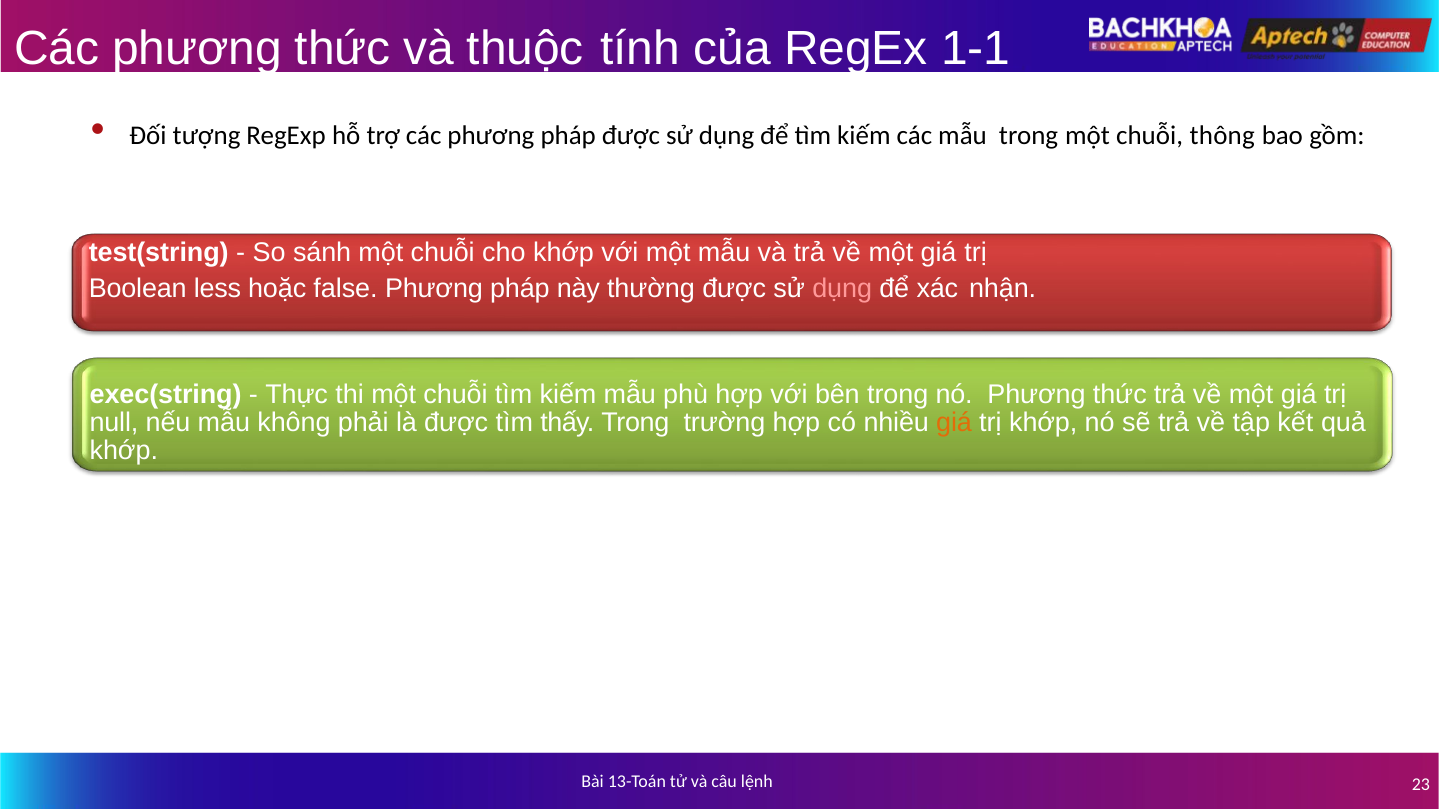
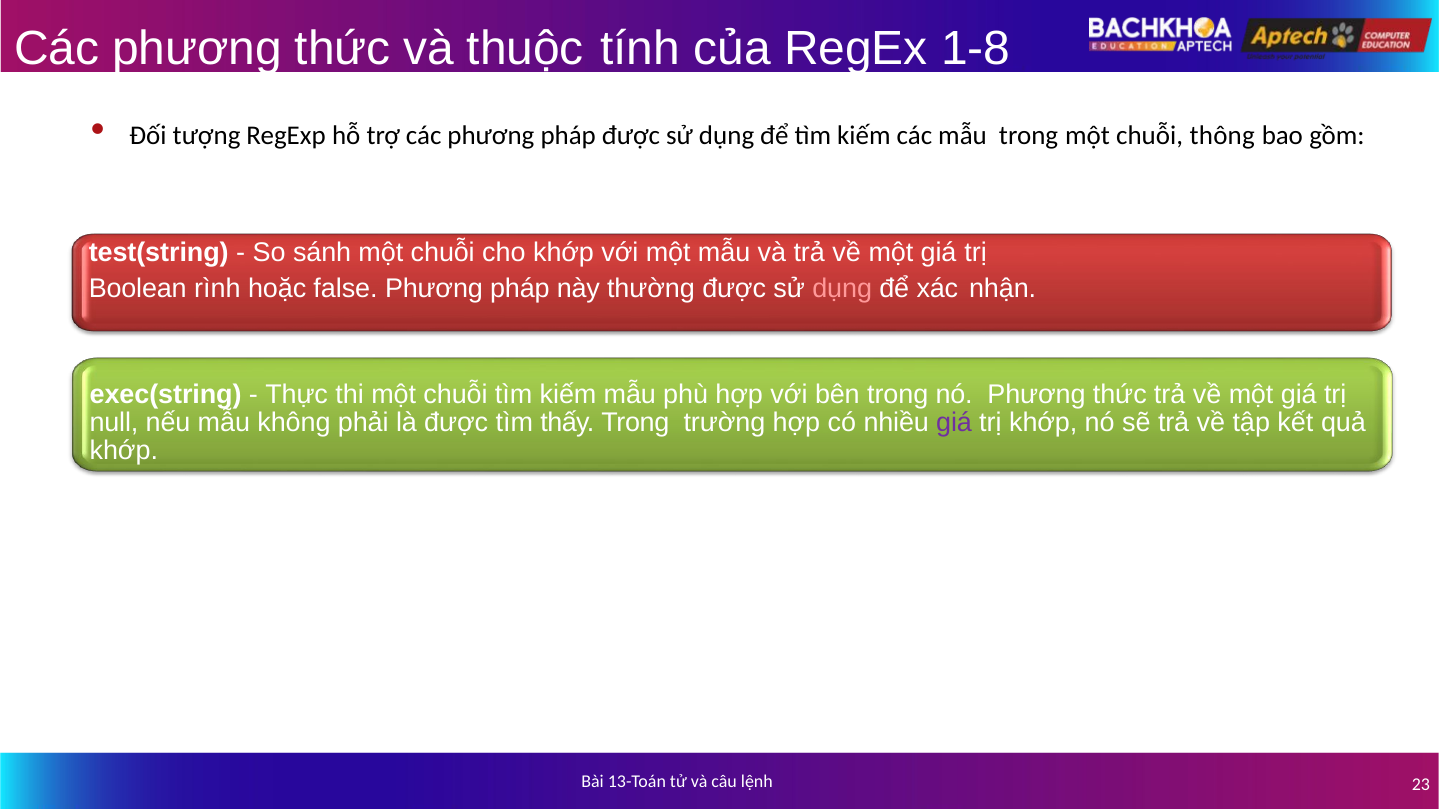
1-1: 1-1 -> 1-8 (976, 49)
less: less -> rình (217, 289)
giá colour: orange -> purple (954, 423)
